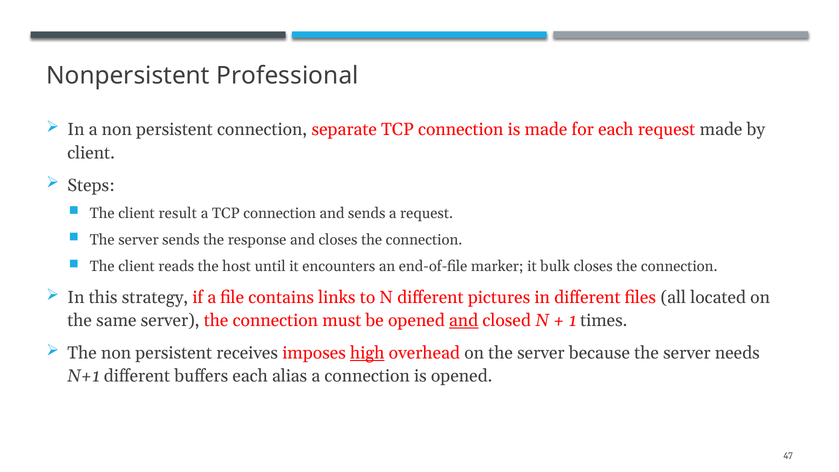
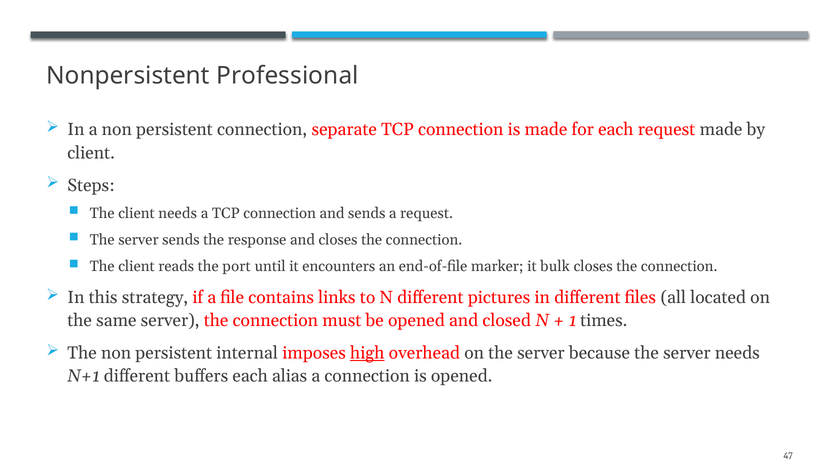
client result: result -> needs (178, 213)
host: host -> port (237, 266)
and underline: present -> none (464, 321)
receives: receives -> internal (247, 353)
